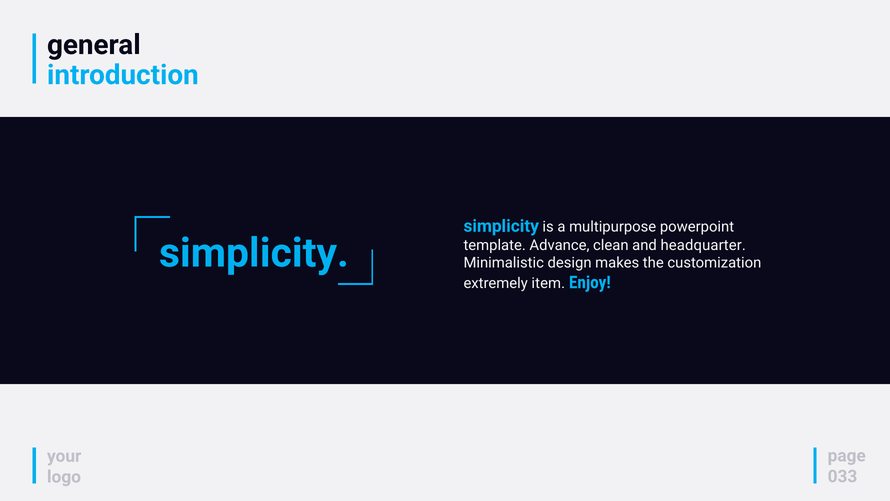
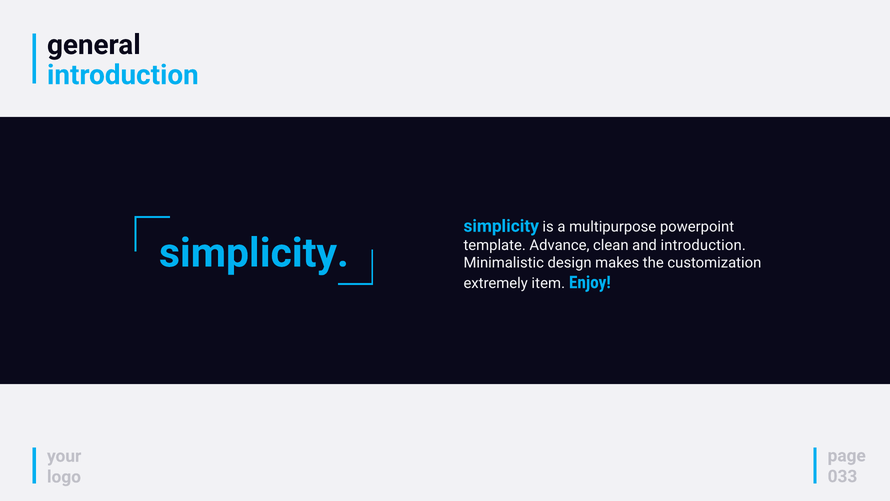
and headquarter: headquarter -> introduction (703, 245)
